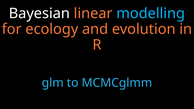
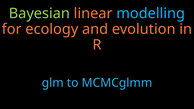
Bayesian colour: white -> light green (39, 13)
